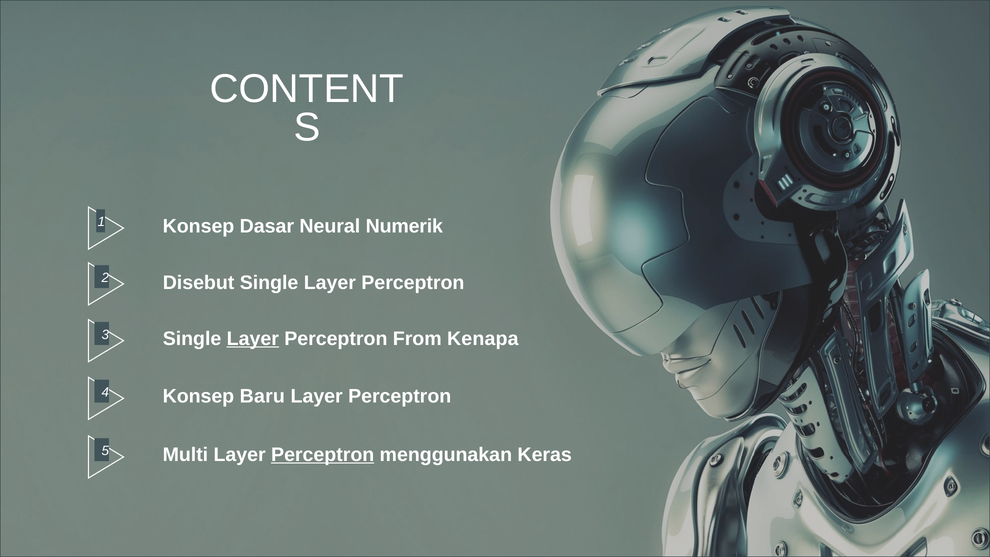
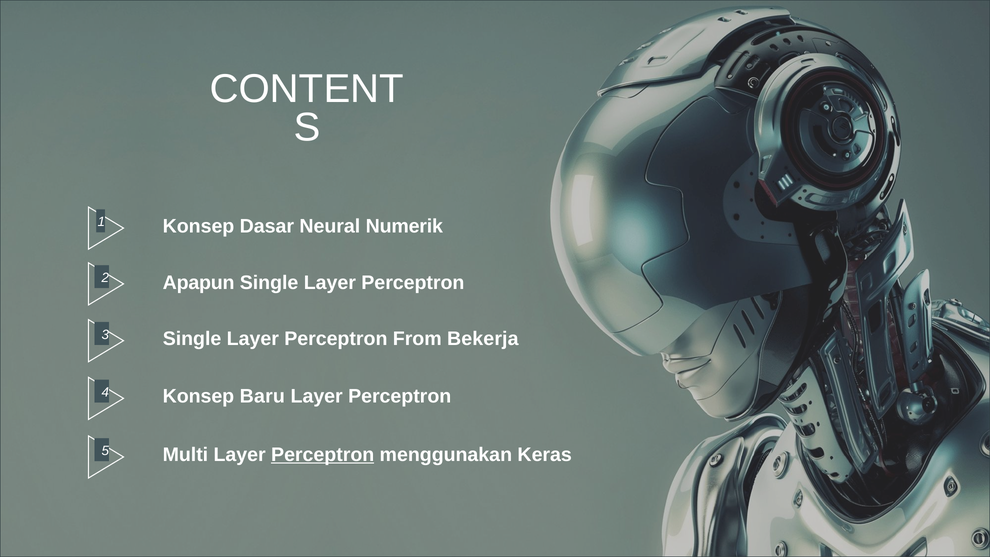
Disebut: Disebut -> Apapun (199, 283)
Layer underline: present -> none (253, 339)
Kenapa: Kenapa -> Bekerja (483, 339)
